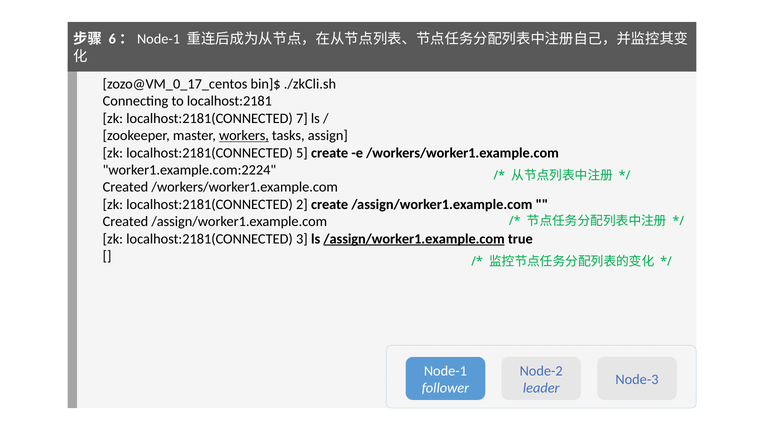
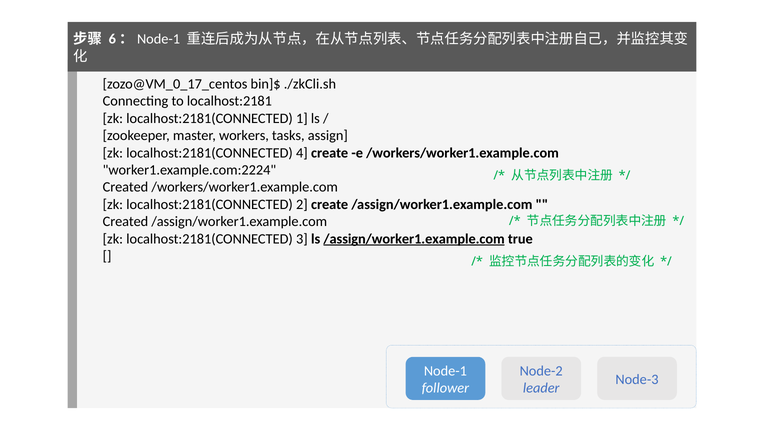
7: 7 -> 1 (302, 118)
workers underline: present -> none (244, 136)
5: 5 -> 4 (302, 153)
